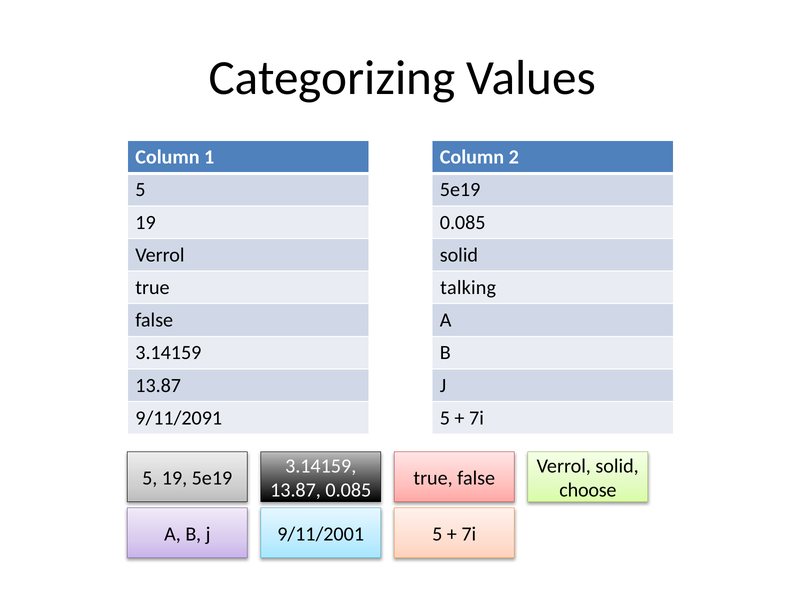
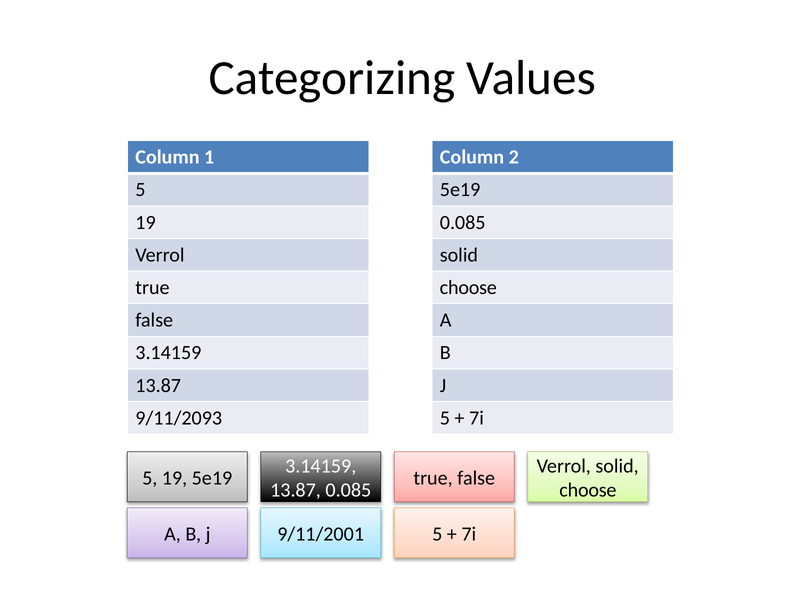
talking: talking -> choose (468, 288)
9/11/2091: 9/11/2091 -> 9/11/2093 (179, 419)
